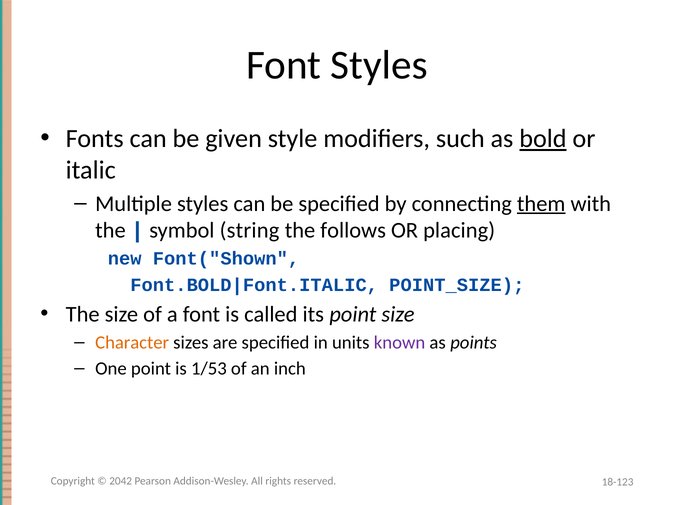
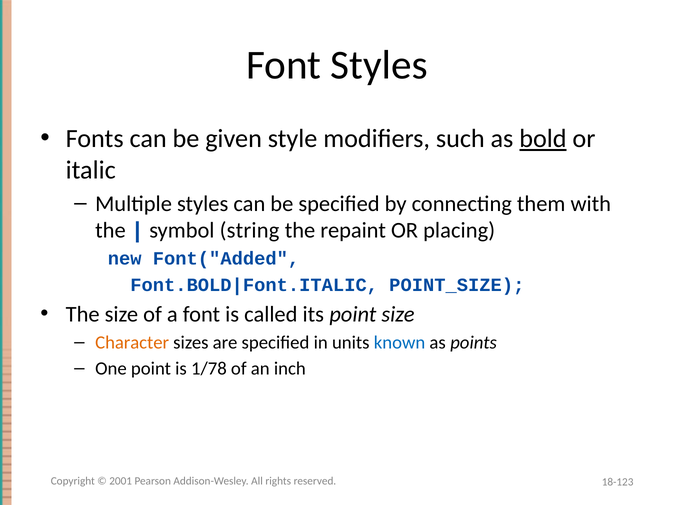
them underline: present -> none (541, 204)
follows: follows -> repaint (353, 231)
Font("Shown: Font("Shown -> Font("Added (226, 259)
known colour: purple -> blue (400, 343)
1/53: 1/53 -> 1/78 (209, 369)
2042: 2042 -> 2001 (121, 482)
